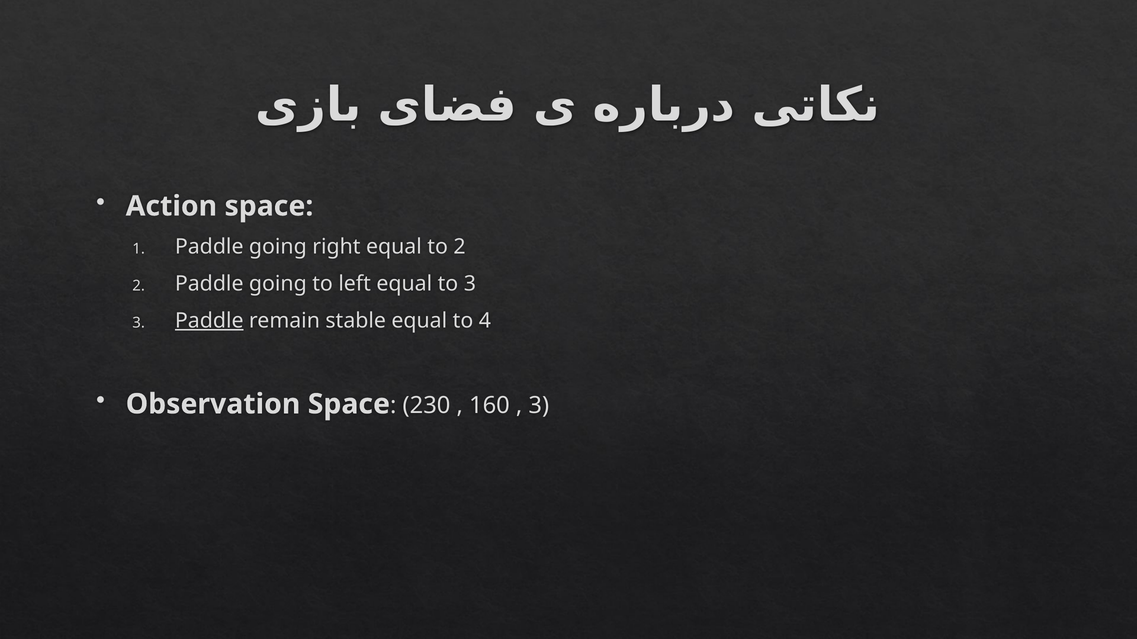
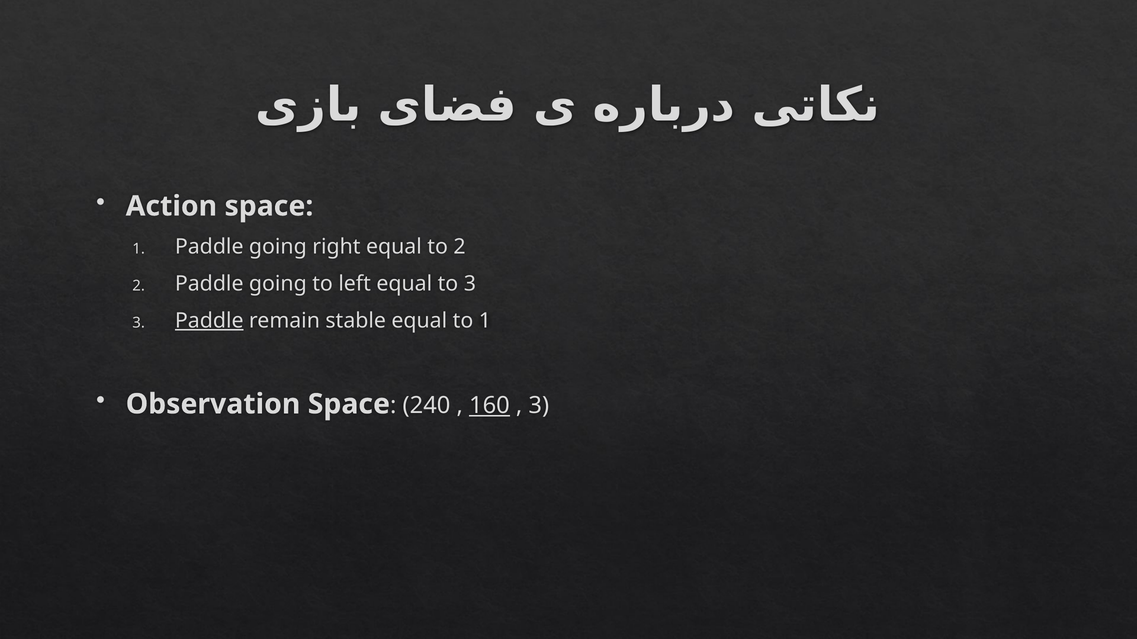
to 4: 4 -> 1 (485, 321)
230: 230 -> 240 (426, 406)
160 underline: none -> present (489, 406)
